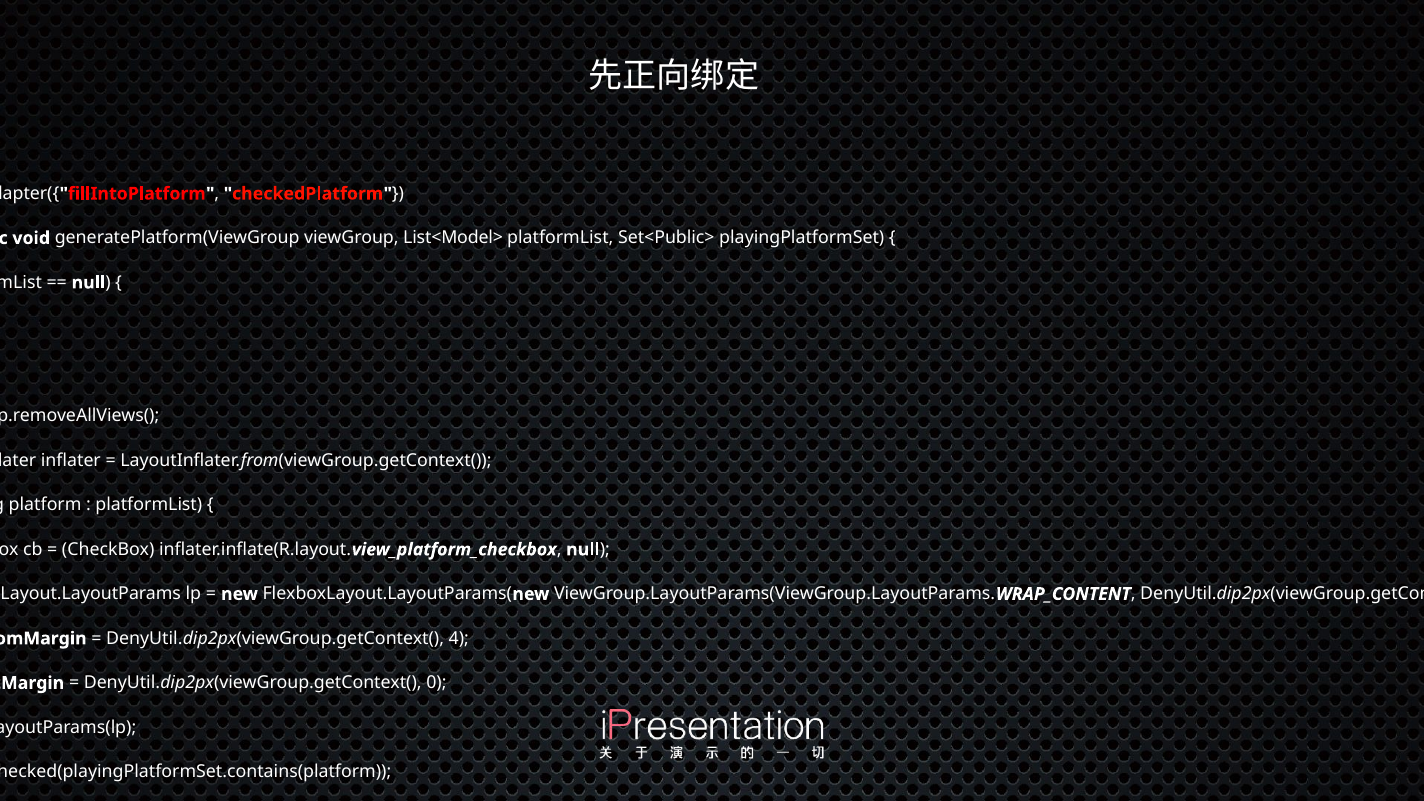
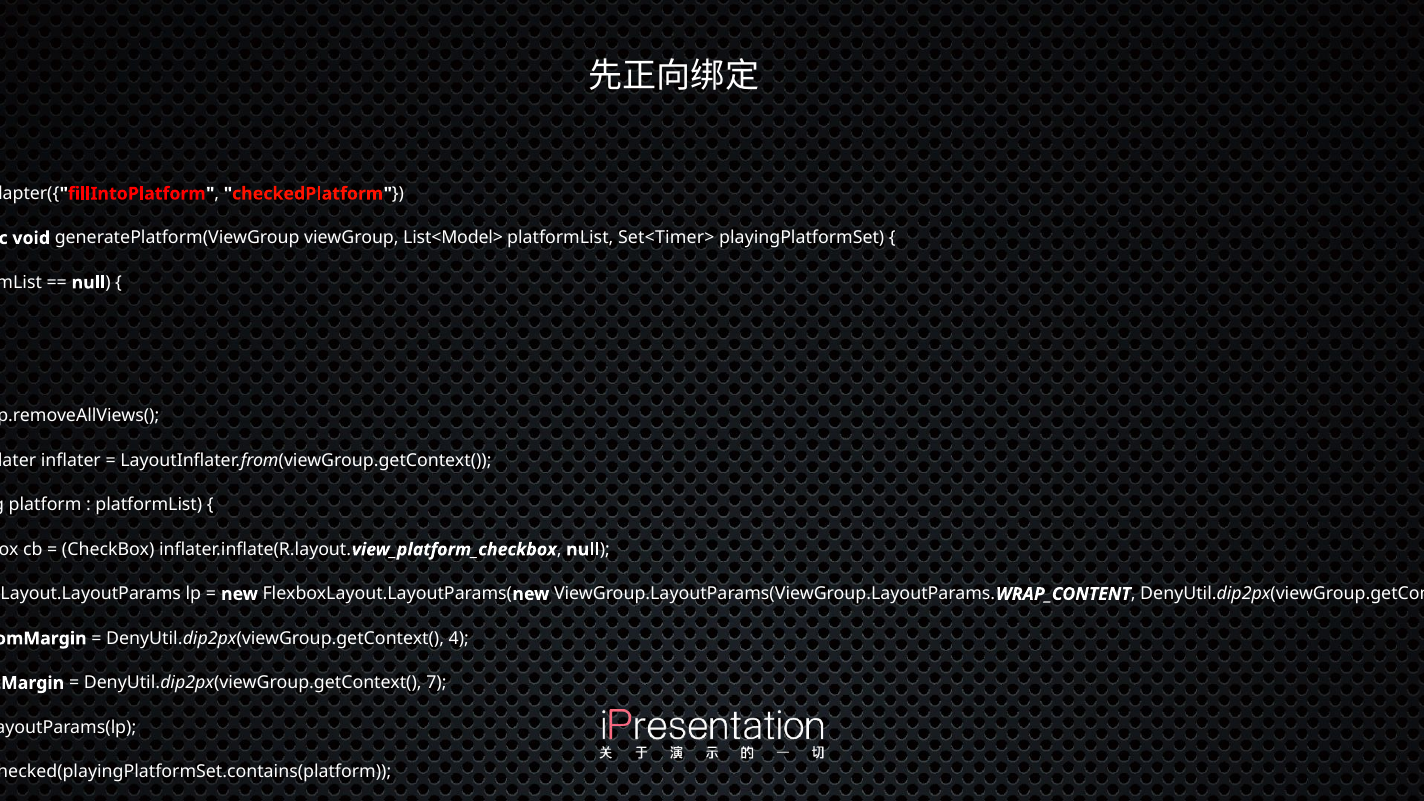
Set<Public>: Set<Public> -> Set<Timer> (666, 238)
0: 0 -> 7 (436, 683)
